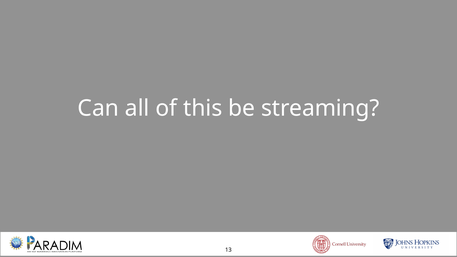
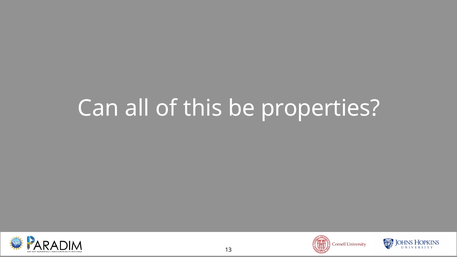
streaming: streaming -> properties (320, 108)
